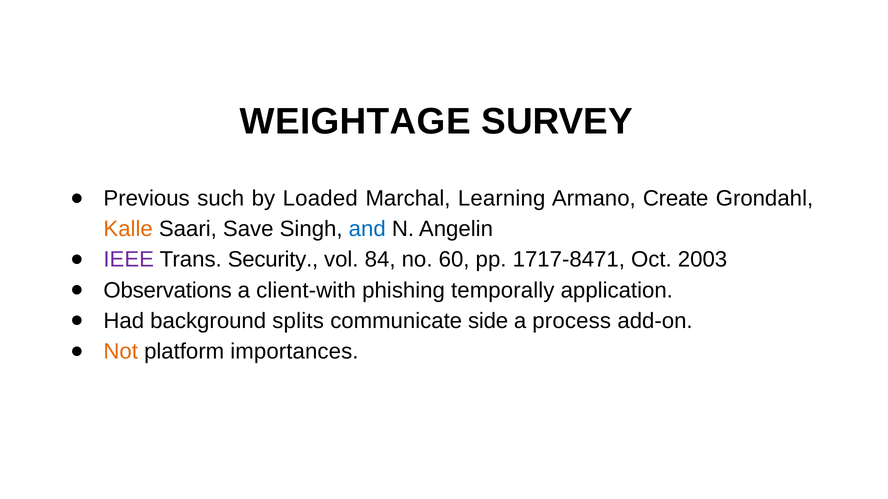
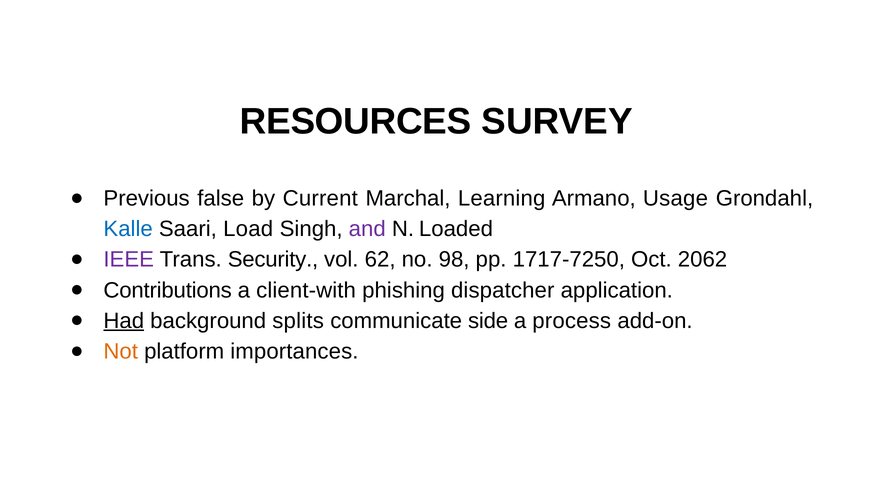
WEIGHTAGE: WEIGHTAGE -> RESOURCES (356, 122)
such: such -> false (221, 199)
Loaded: Loaded -> Current (320, 199)
Create: Create -> Usage (675, 199)
Kalle colour: orange -> blue (128, 229)
Save: Save -> Load (248, 229)
and colour: blue -> purple (367, 229)
Angelin: Angelin -> Loaded (456, 229)
84: 84 -> 62 (380, 260)
60: 60 -> 98 (454, 260)
1717-8471: 1717-8471 -> 1717-7250 (569, 260)
2003: 2003 -> 2062 (703, 260)
Observations: Observations -> Contributions (168, 291)
temporally: temporally -> dispatcher (503, 291)
Had underline: none -> present (124, 321)
